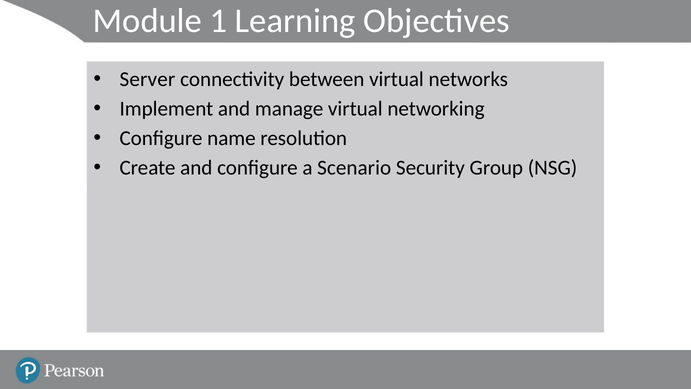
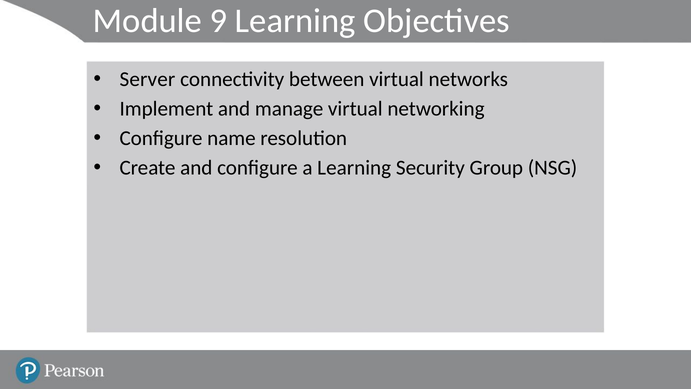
1: 1 -> 9 (218, 21)
a Scenario: Scenario -> Learning (354, 168)
